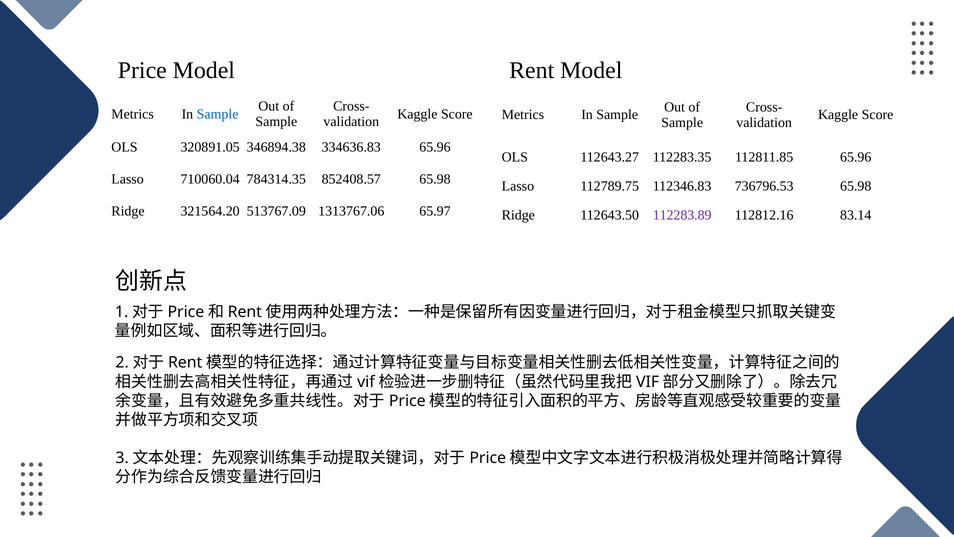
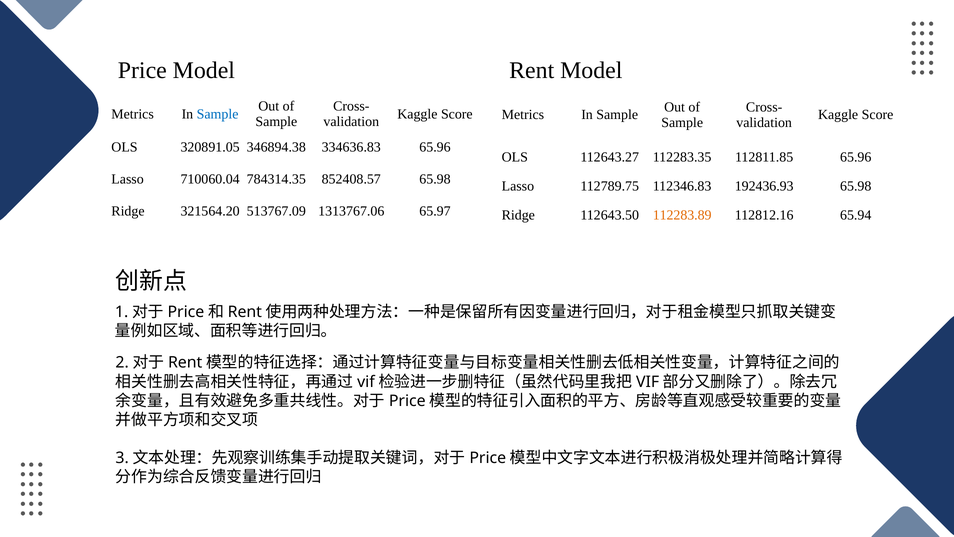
736796.53: 736796.53 -> 192436.93 (764, 186)
112283.89 colour: purple -> orange (682, 215)
83.14: 83.14 -> 65.94 (856, 215)
